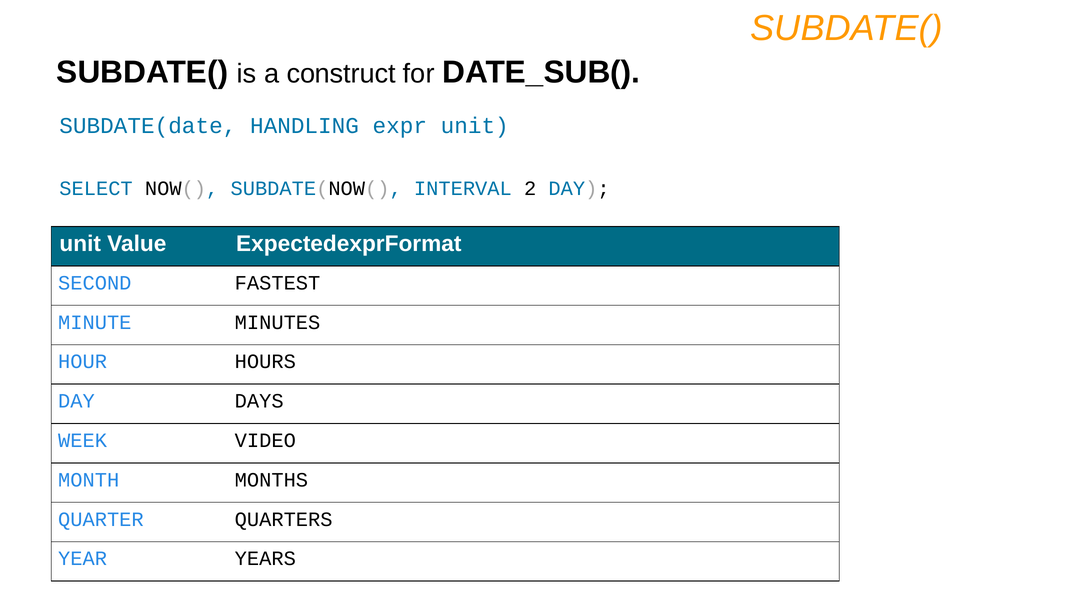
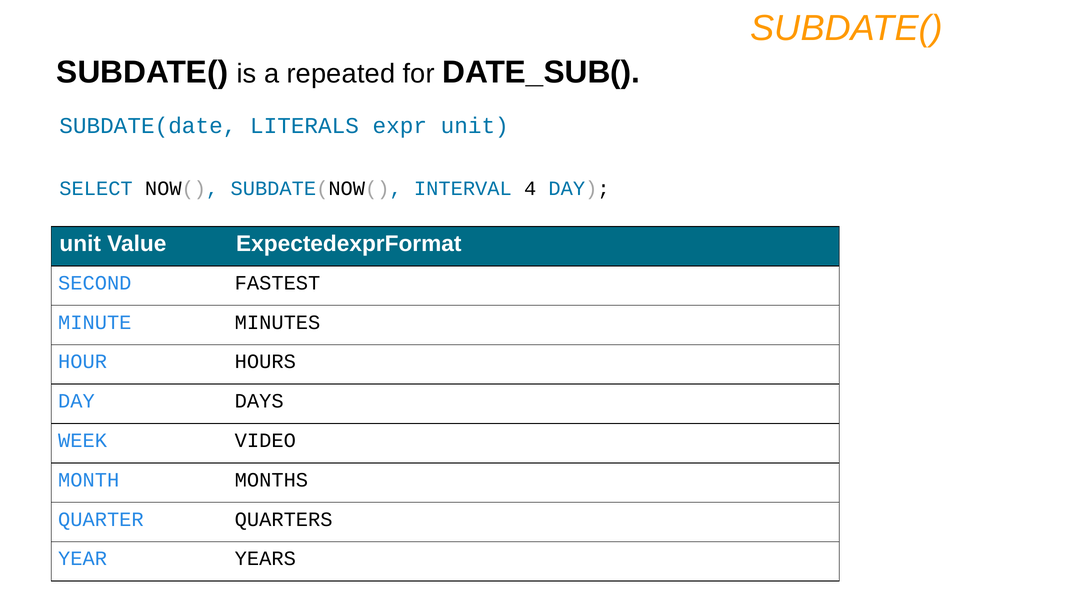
construct: construct -> repeated (341, 74)
HANDLING: HANDLING -> LITERALS (304, 126)
2: 2 -> 4 (530, 189)
